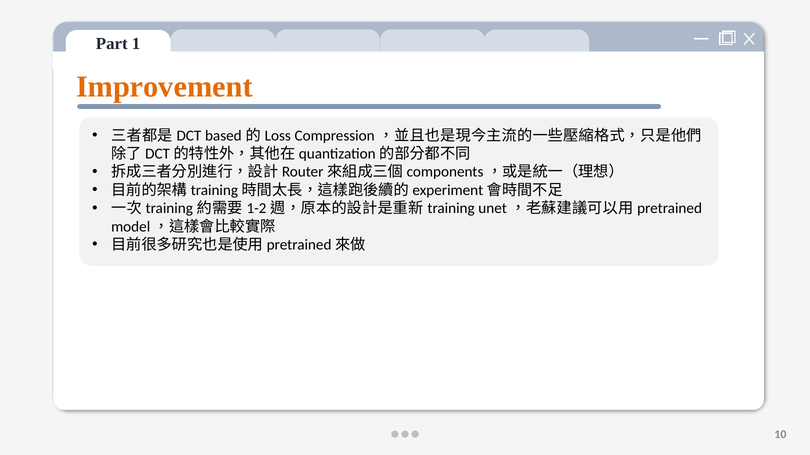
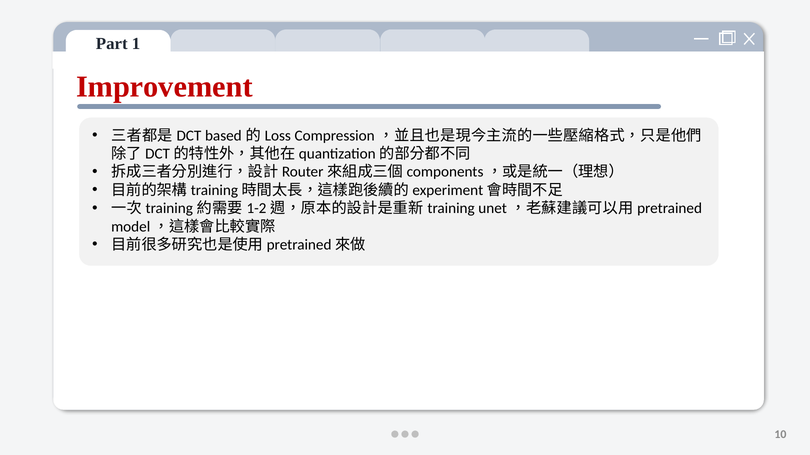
Improvement colour: orange -> red (164, 87)
